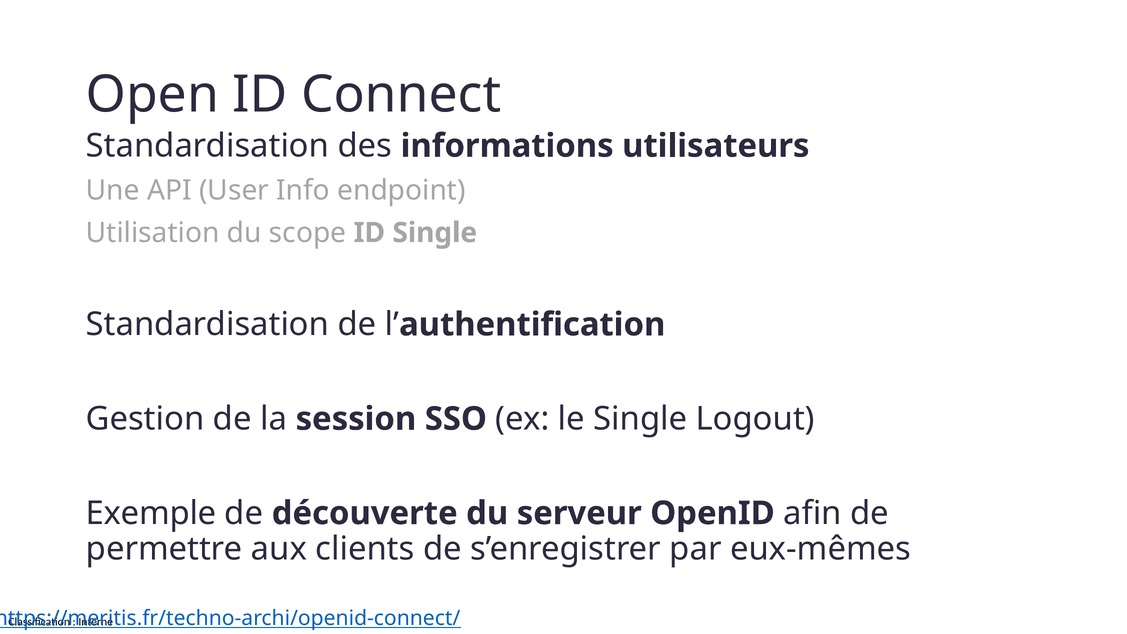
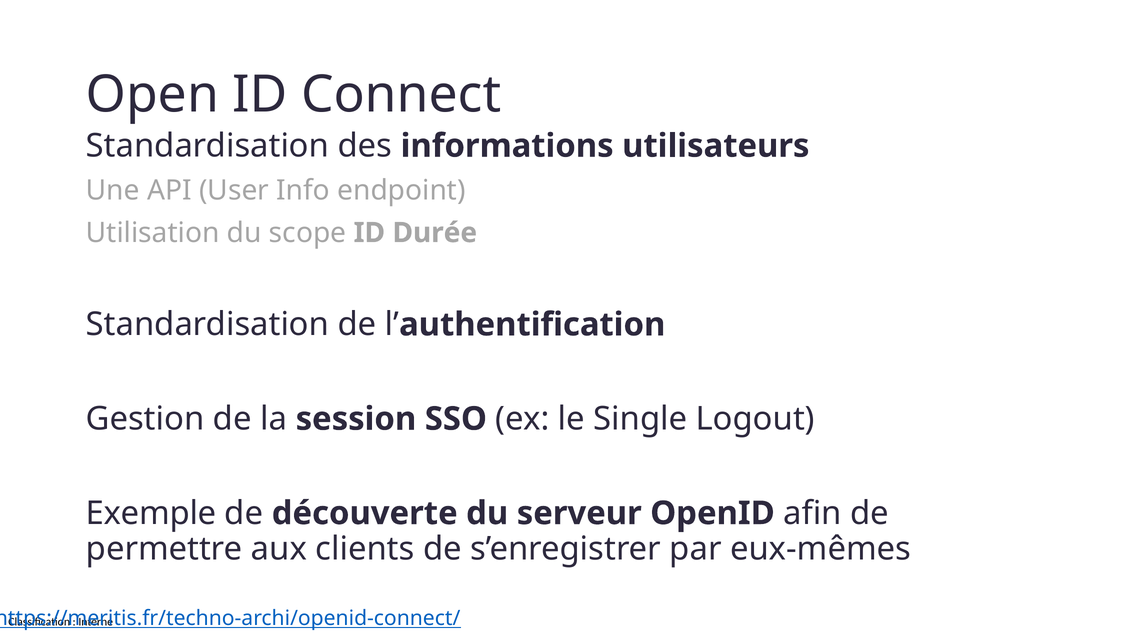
ID Single: Single -> Durée (435, 233)
